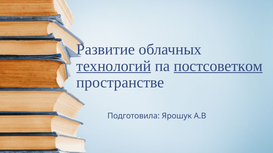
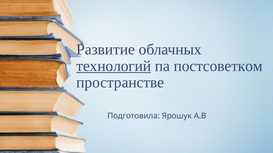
постсоветком underline: present -> none (218, 66)
